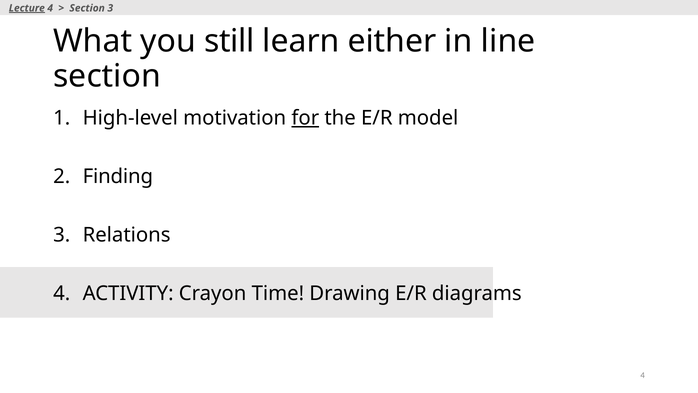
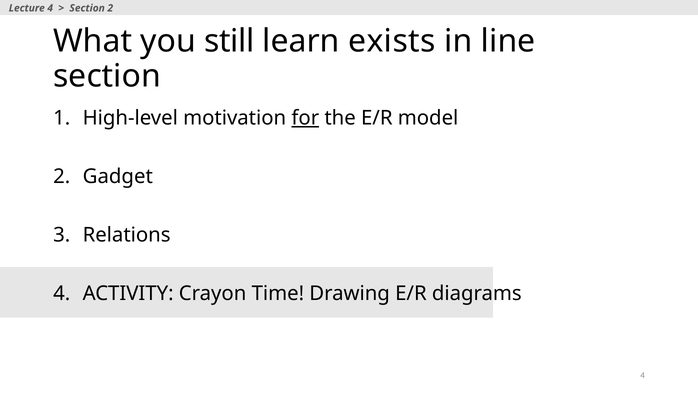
Lecture underline: present -> none (27, 8)
Section 3: 3 -> 2 (110, 8)
either: either -> exists (392, 41)
Finding: Finding -> Gadget (118, 176)
